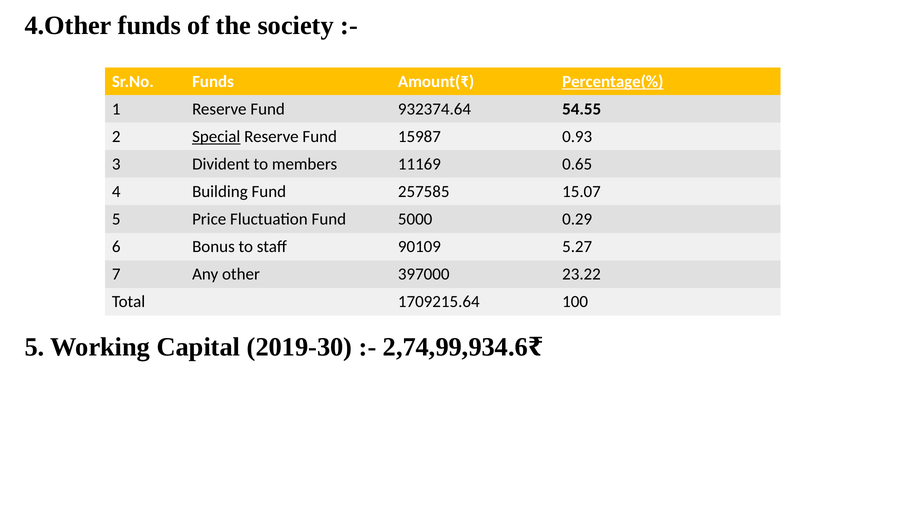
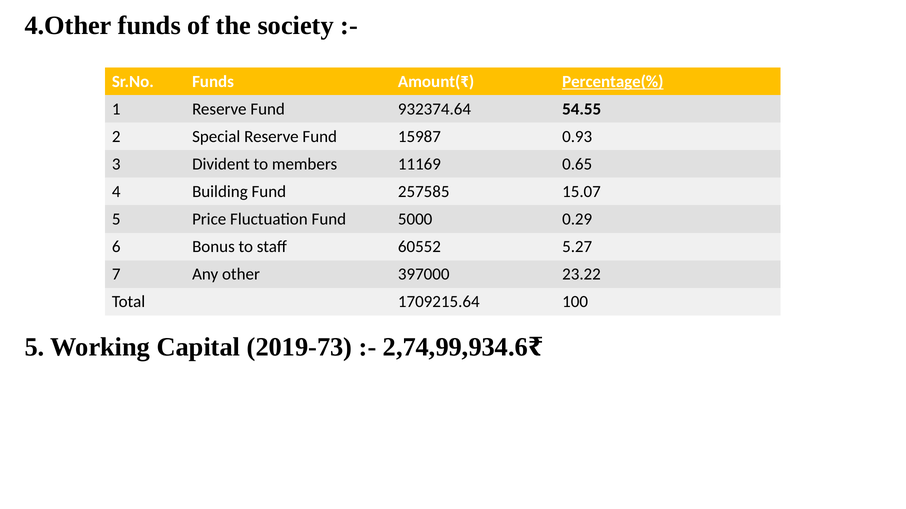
Special underline: present -> none (216, 137)
90109: 90109 -> 60552 (419, 247)
2019-30: 2019-30 -> 2019-73 (299, 347)
